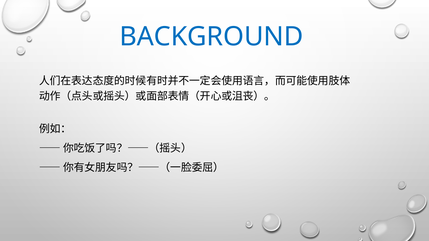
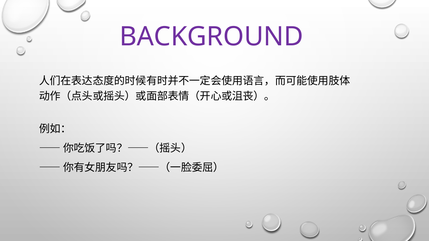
BACKGROUND colour: blue -> purple (211, 37)
